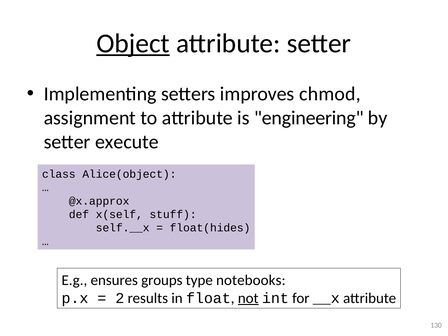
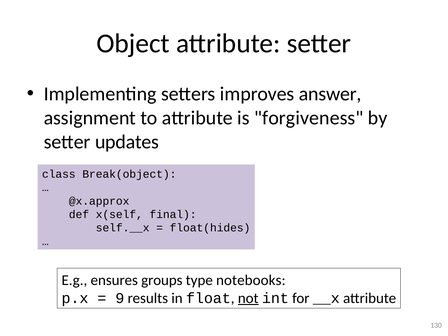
Object underline: present -> none (133, 43)
chmod: chmod -> answer (330, 94)
engineering: engineering -> forgiveness (309, 118)
execute: execute -> updates (127, 142)
Alice(object: Alice(object -> Break(object (129, 174)
stuff: stuff -> final (173, 214)
2: 2 -> 9 (120, 298)
